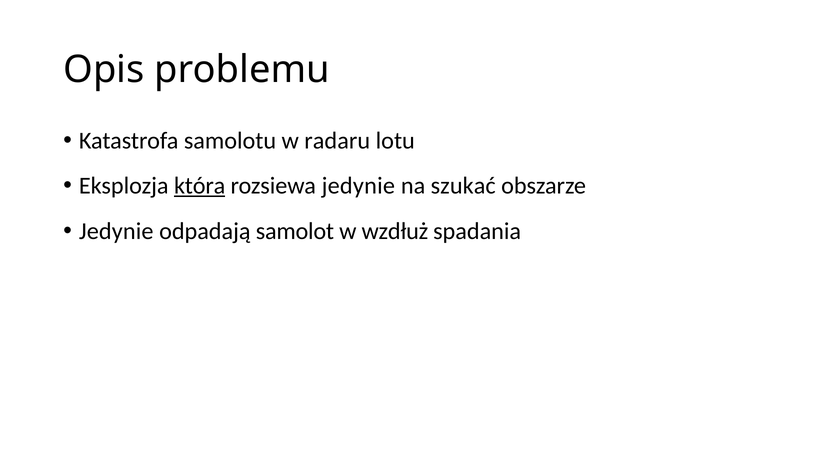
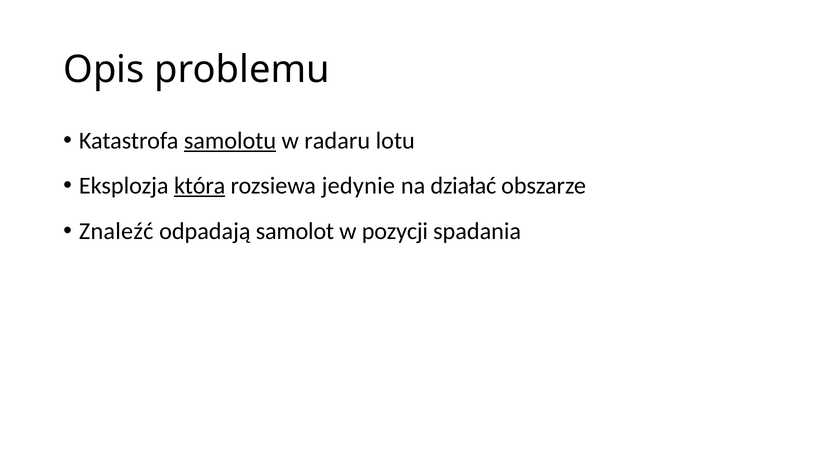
samolotu underline: none -> present (230, 140)
szukać: szukać -> działać (463, 186)
Jedynie: Jedynie -> Znaleźć (116, 231)
wzdłuż: wzdłuż -> pozycji (395, 231)
